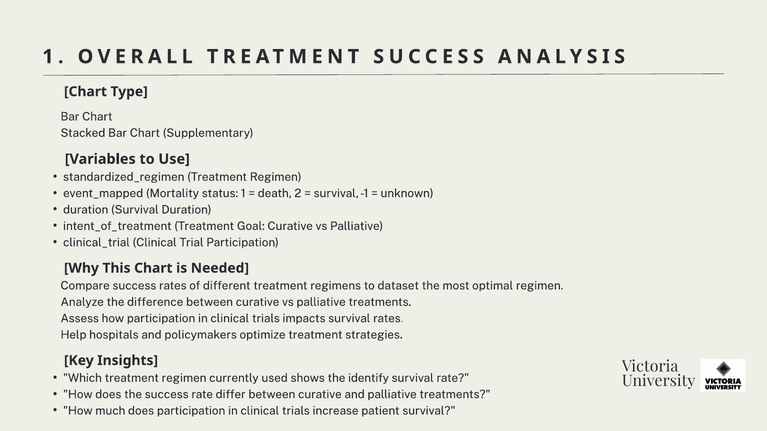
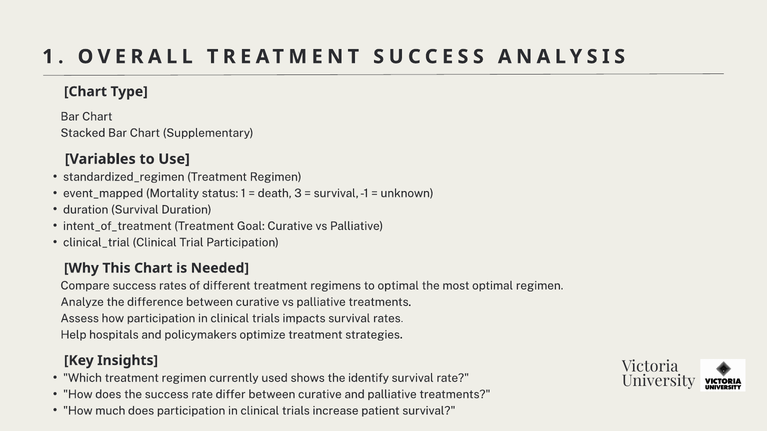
2: 2 -> 3 (298, 193)
to dataset: dataset -> optimal (398, 286)
